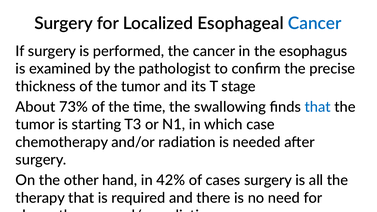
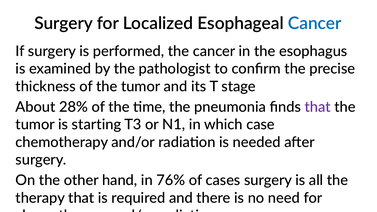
73%: 73% -> 28% (74, 107)
swallowing: swallowing -> pneumonia (230, 107)
that colour: blue -> purple (318, 107)
42%: 42% -> 76% (171, 180)
